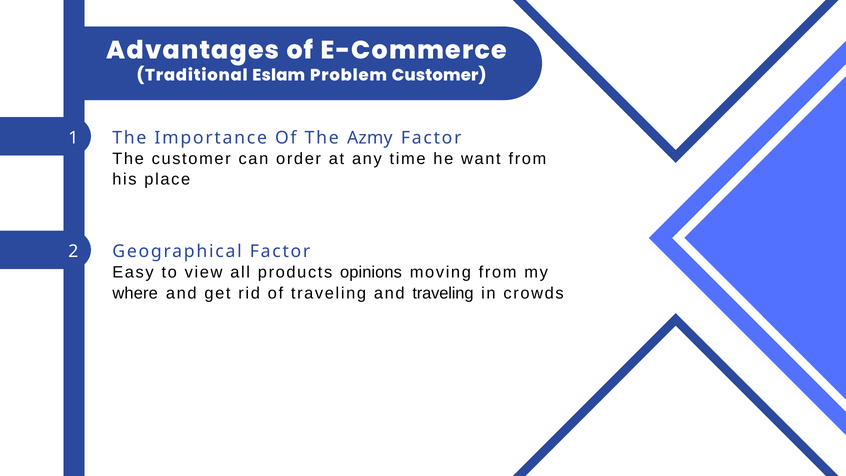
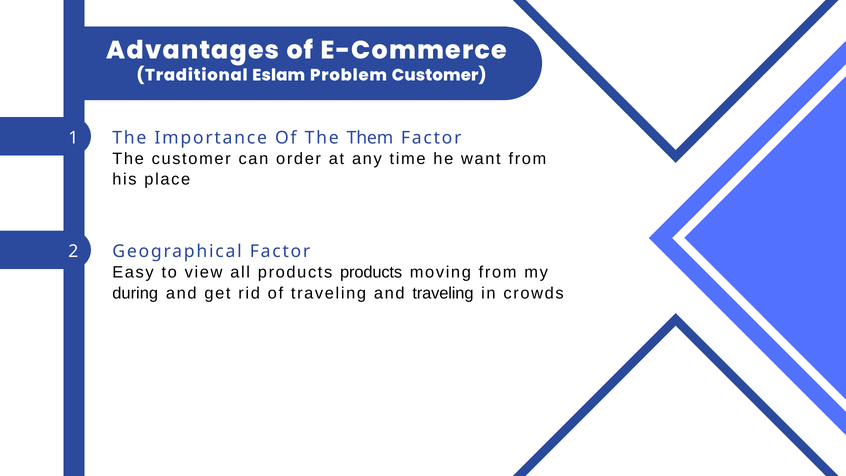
Azmy: Azmy -> Them (370, 138)
products opinions: opinions -> products (371, 272)
where: where -> during (135, 293)
